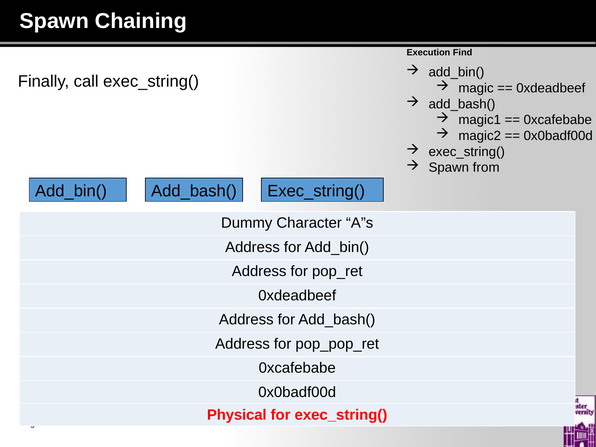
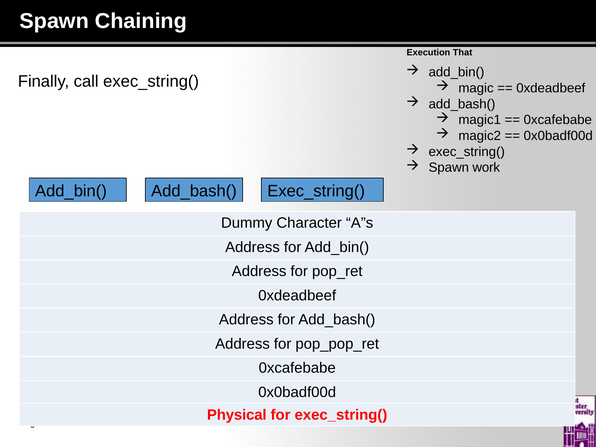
Find: Find -> That (463, 52)
from: from -> work (486, 168)
